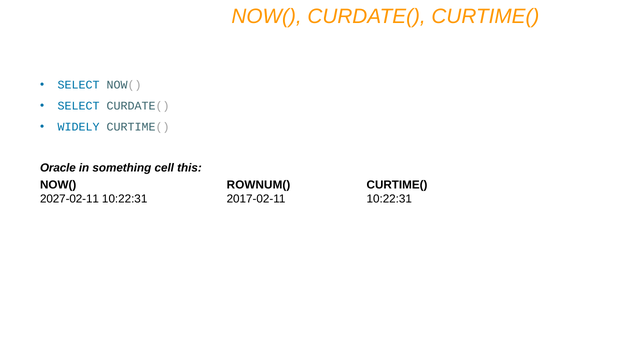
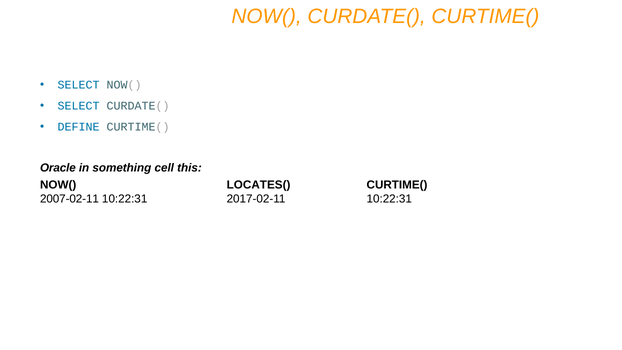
WIDELY: WIDELY -> DEFINE (79, 127)
ROWNUM(: ROWNUM( -> LOCATES( (259, 185)
2027-02-11: 2027-02-11 -> 2007-02-11 (69, 199)
